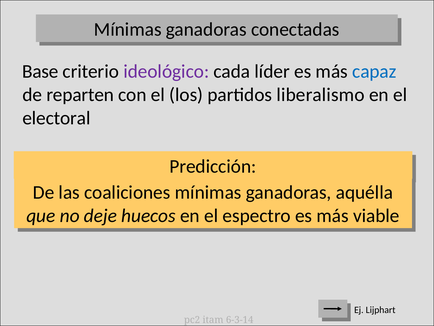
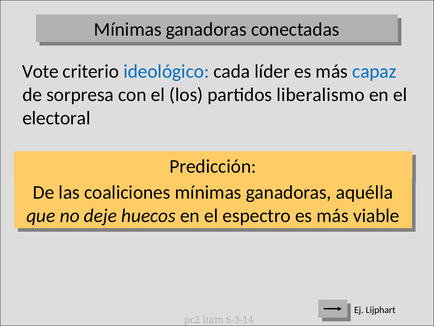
Base: Base -> Vote (40, 71)
ideológico colour: purple -> blue (166, 71)
reparten: reparten -> sorpresa (80, 95)
